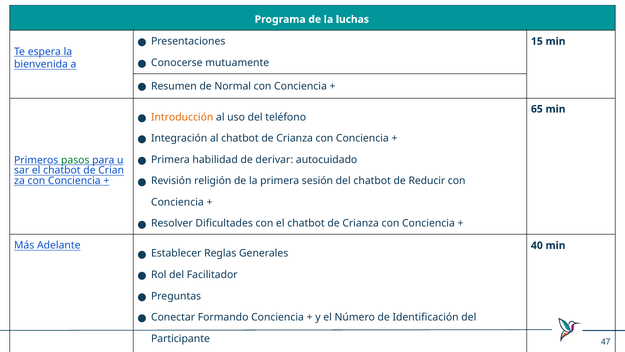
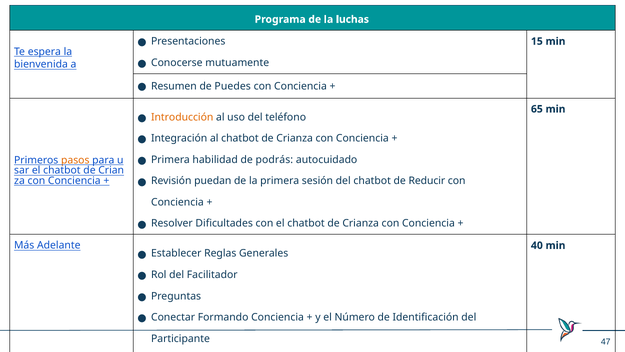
Normal: Normal -> Puedes (233, 86)
derivar: derivar -> podrás (274, 159)
pasos colour: green -> orange (75, 160)
religión: religión -> puedan (213, 181)
